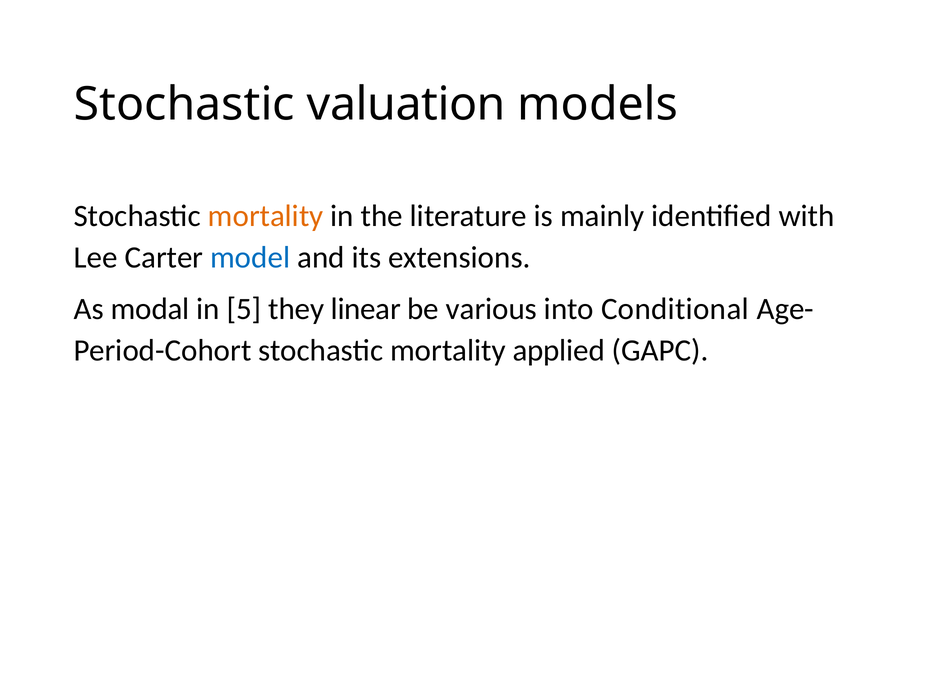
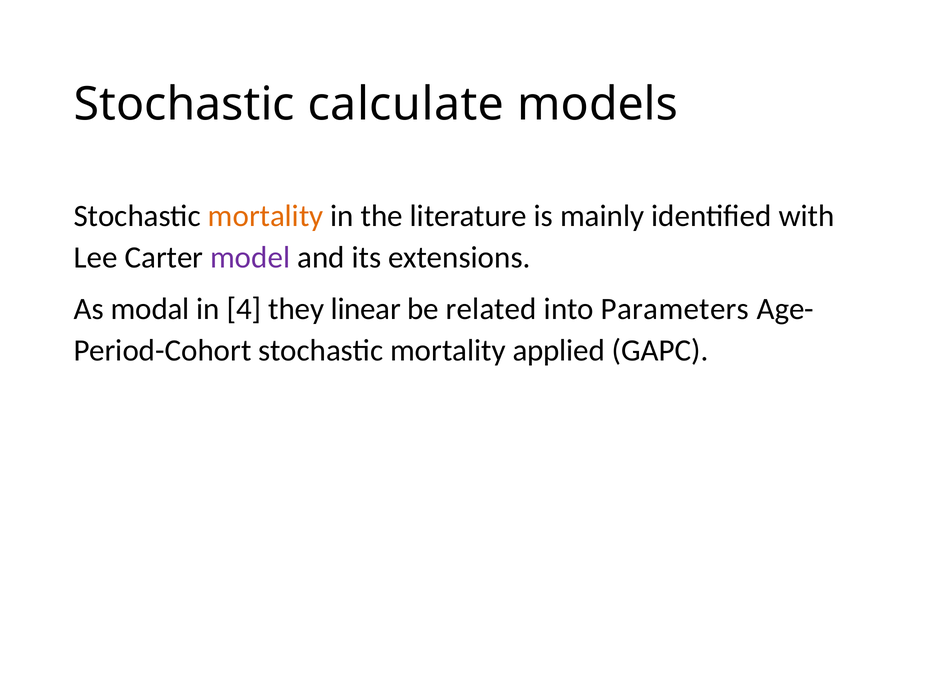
valuation: valuation -> calculate (406, 104)
model colour: blue -> purple (250, 258)
5: 5 -> 4 (244, 309)
various: various -> related (491, 309)
Conditional: Conditional -> Parameters (675, 309)
